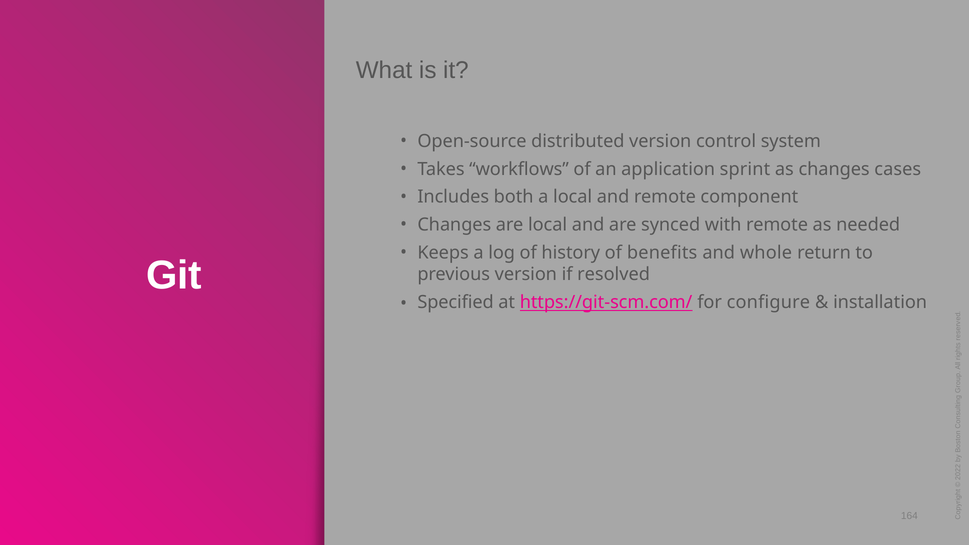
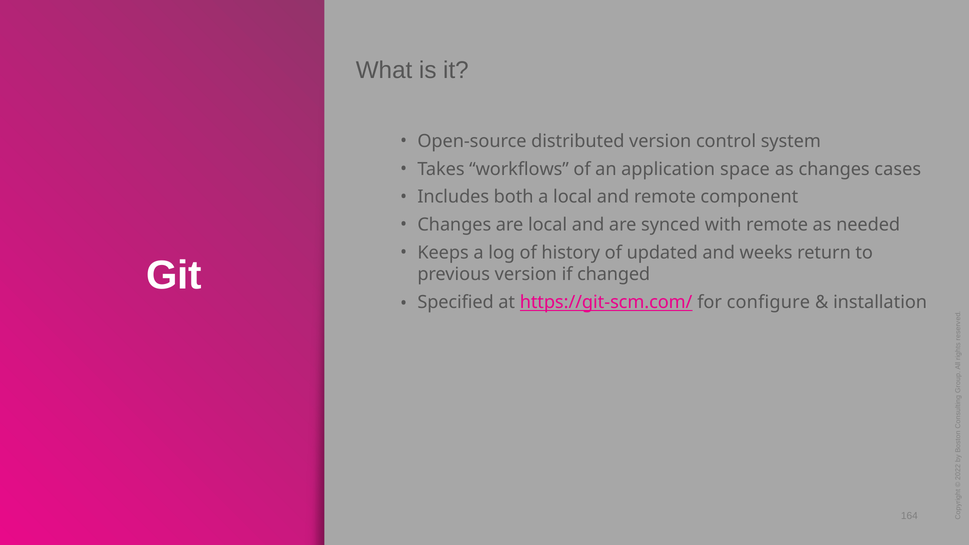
sprint: sprint -> space (745, 169)
benefits: benefits -> updated (662, 253)
whole: whole -> weeks (766, 253)
resolved: resolved -> changed (614, 274)
